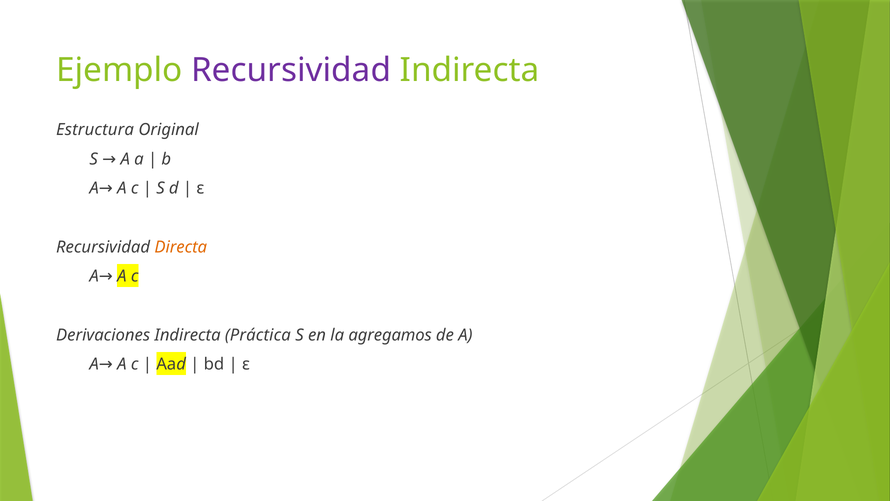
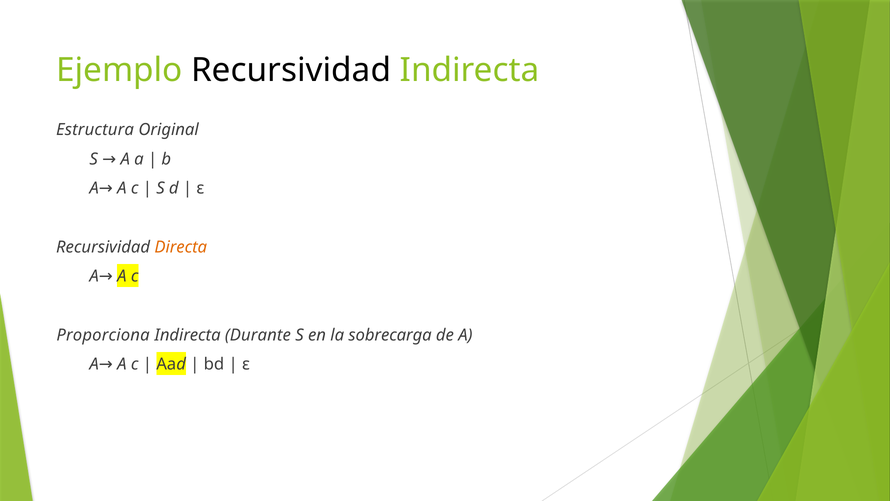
Recursividad colour: purple -> black (291, 70)
Derivaciones: Derivaciones -> Proporciona (103, 335)
Práctica: Práctica -> Durante (258, 335)
agregamos: agregamos -> sobrecarga (390, 335)
